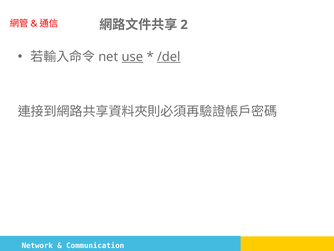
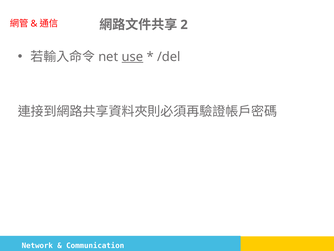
/del underline: present -> none (169, 57)
